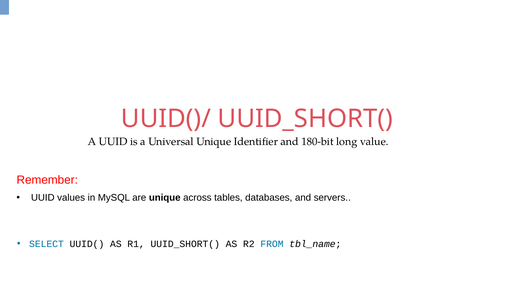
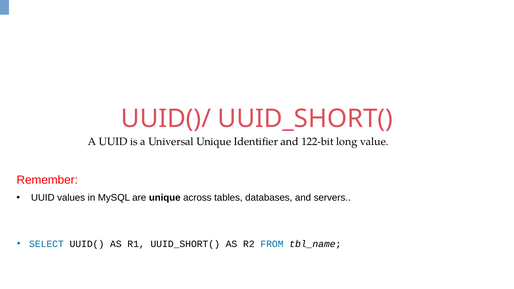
180-bit: 180-bit -> 122-bit (317, 142)
